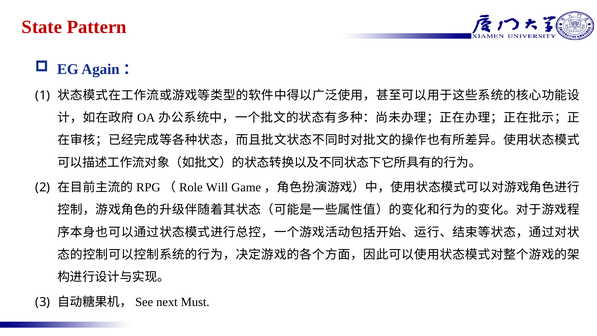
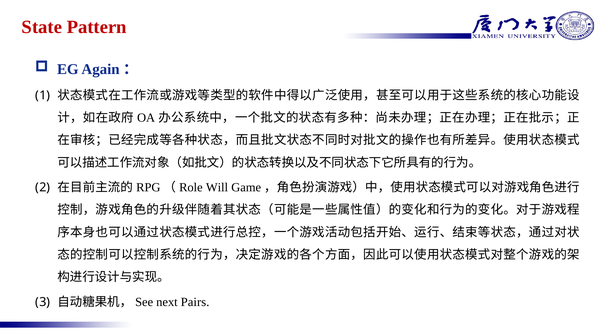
Must: Must -> Pairs (195, 302)
